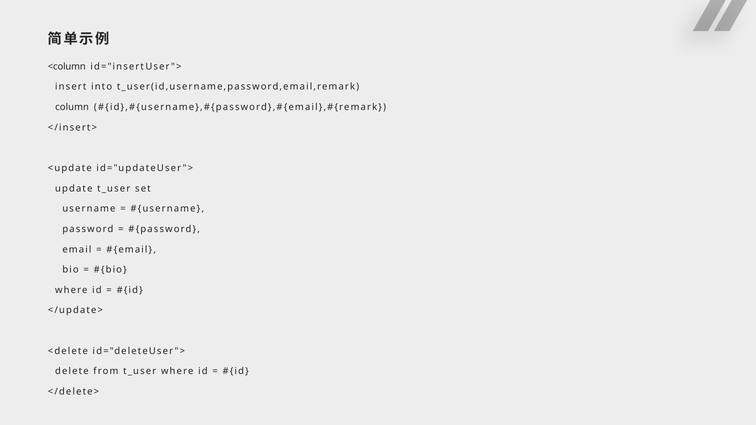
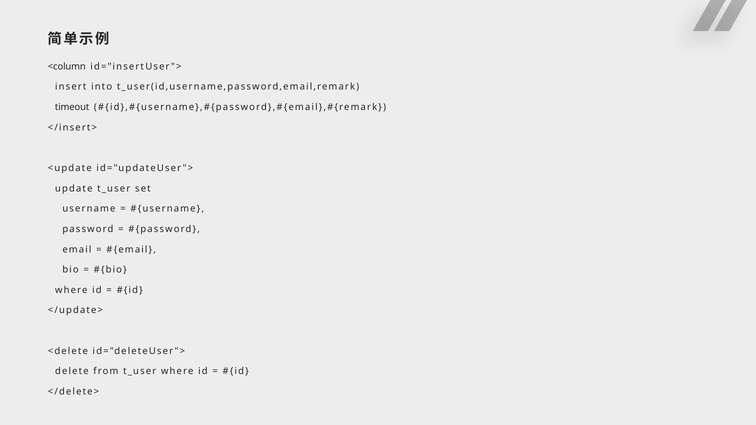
column: column -> timeout (72, 107)
